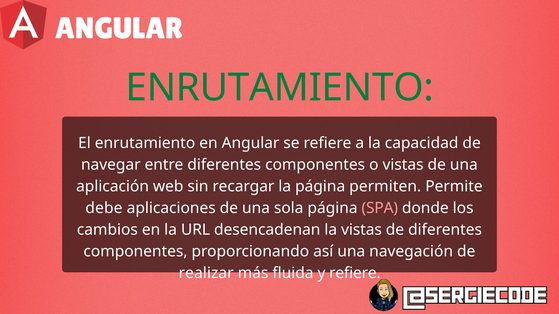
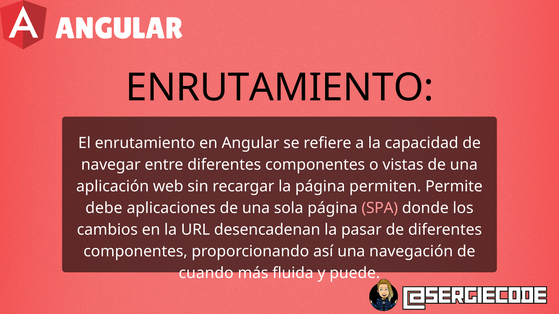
ENRUTAMIENTO colour: green -> black (280, 88)
la vistas: vistas -> pasar (361, 230)
realizar: realizar -> cuando (206, 274)
y refiere: refiere -> puede (355, 274)
